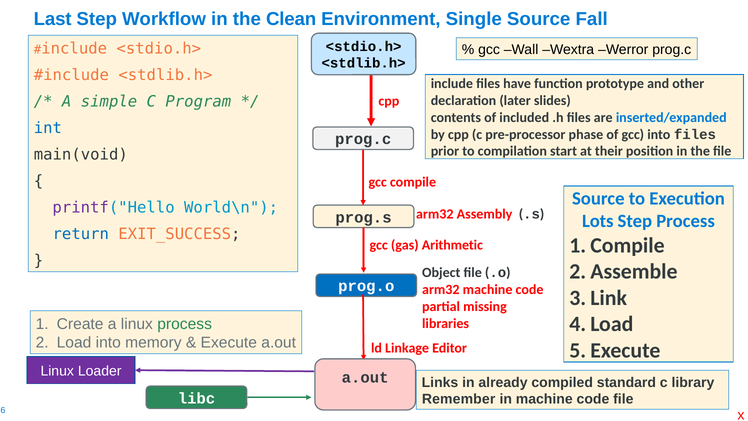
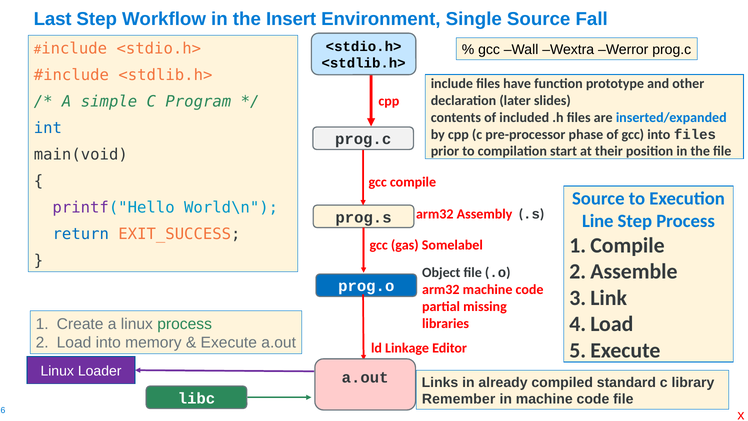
Clean: Clean -> Insert (291, 19)
Lots: Lots -> Line (598, 221)
Arithmetic: Arithmetic -> Somelabel (452, 245)
